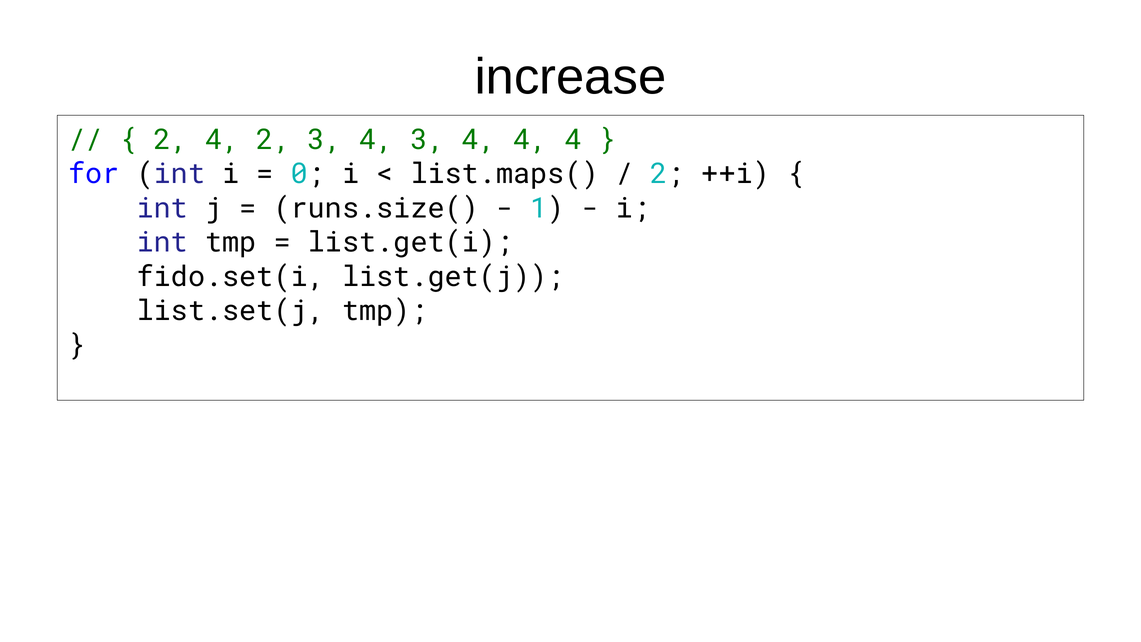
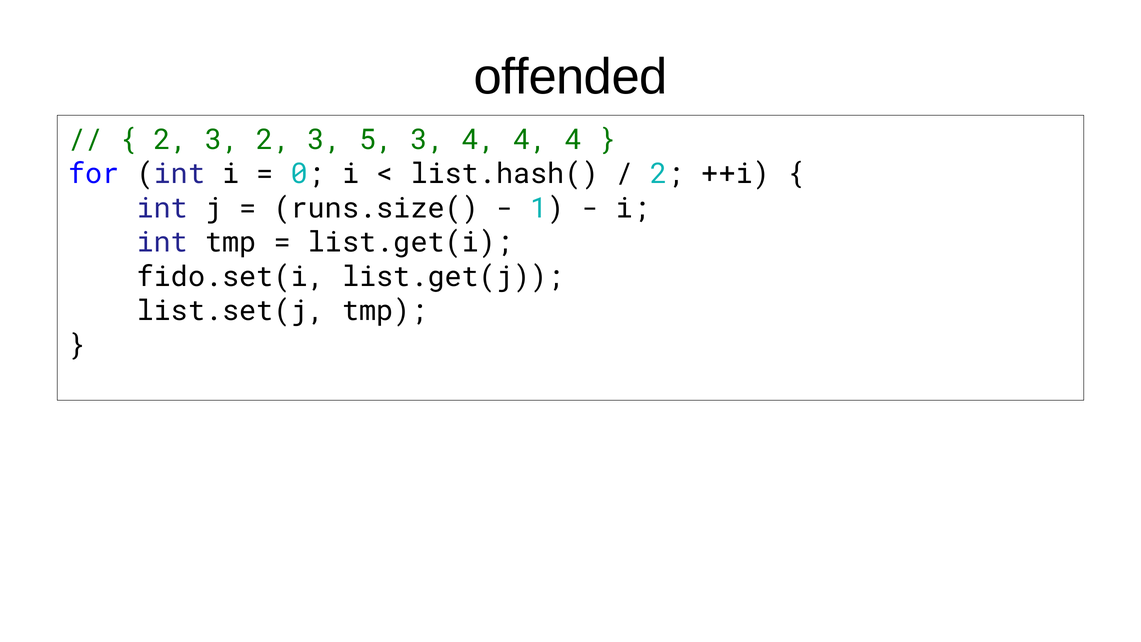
increase: increase -> offended (571, 77)
4: 4 -> 3 (222, 140)
2 3 4: 4 -> 5 (376, 140)
list.maps(: list.maps( -> list.hash( (505, 174)
